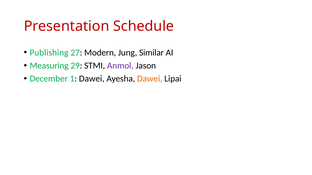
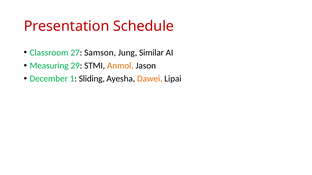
Publishing: Publishing -> Classroom (49, 53)
Modern: Modern -> Samson (100, 53)
Anmol colour: purple -> orange (120, 66)
1 Dawei: Dawei -> Sliding (92, 79)
